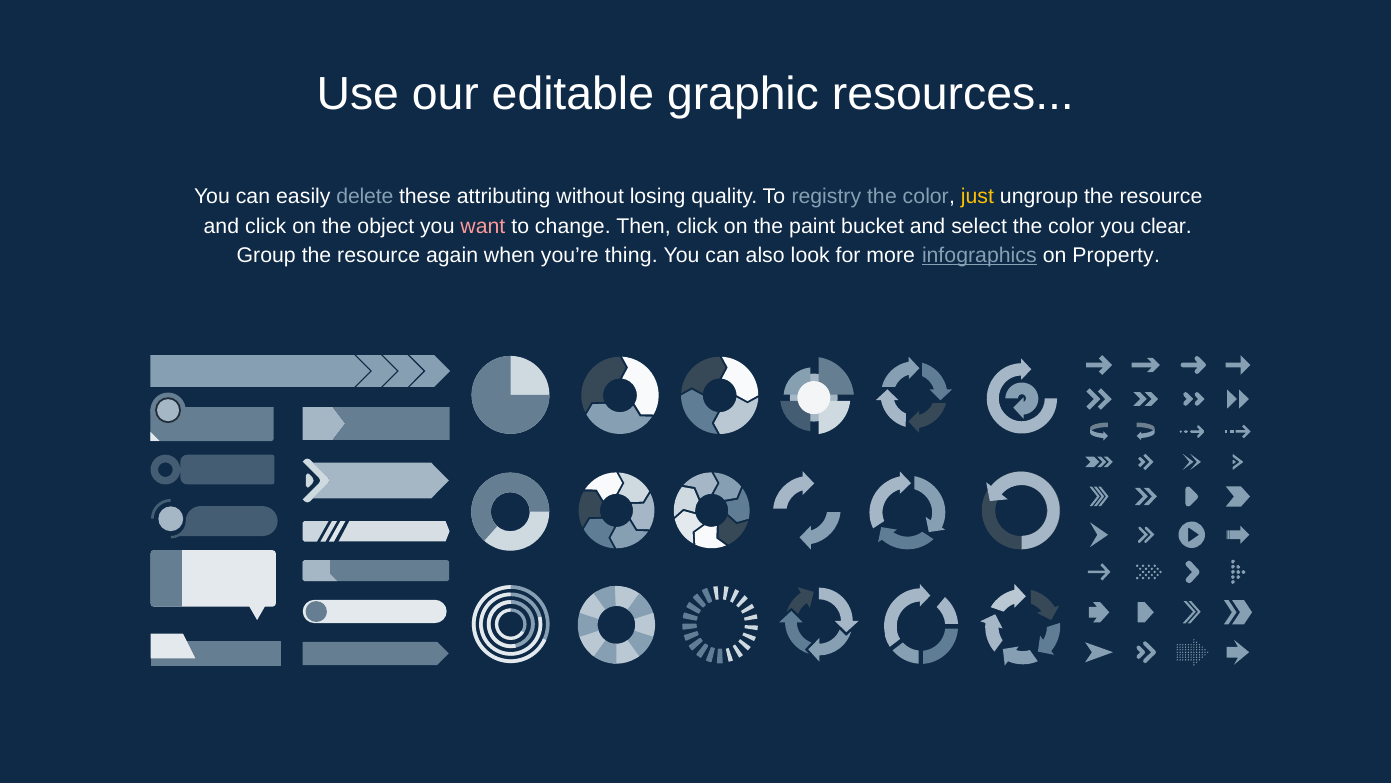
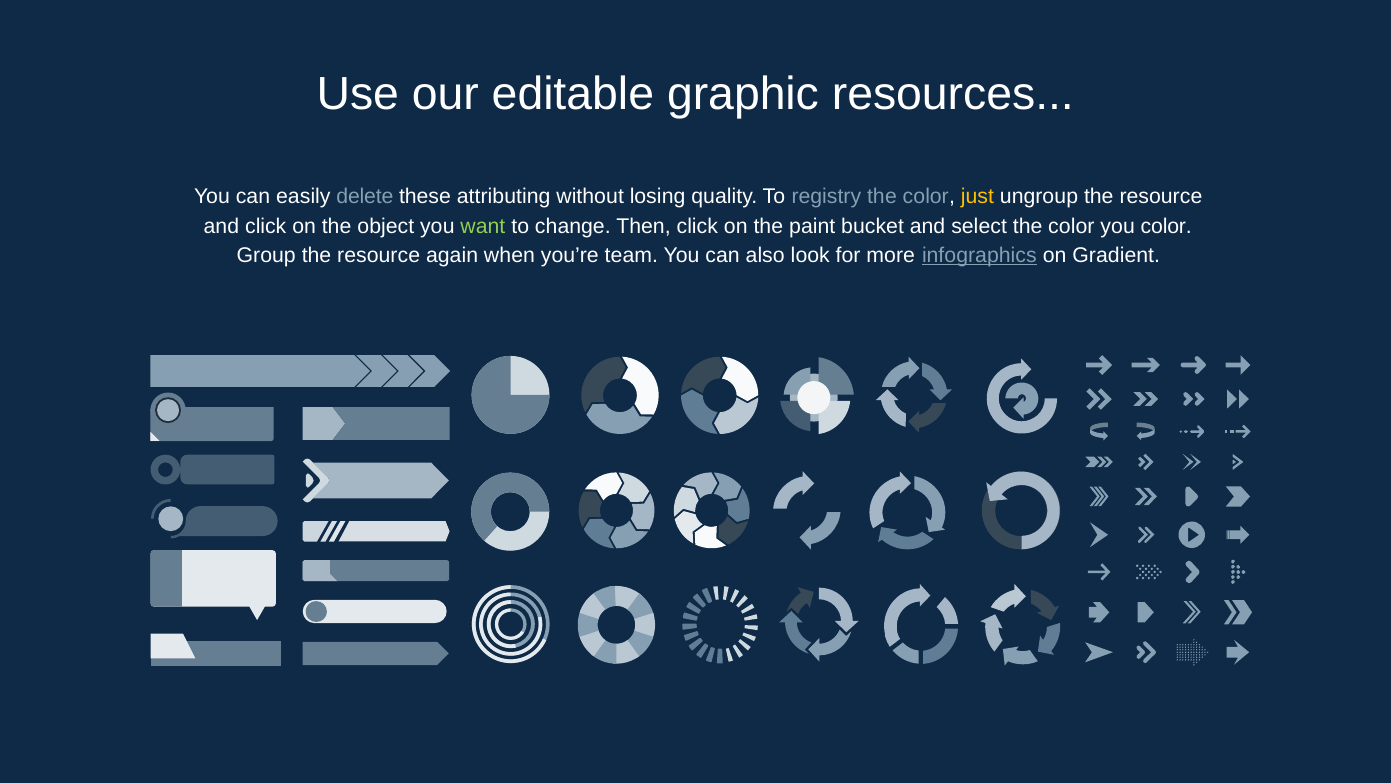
want colour: pink -> light green (483, 226)
you clear: clear -> color (1166, 226)
thing: thing -> team (631, 255)
Property: Property -> Gradient (1116, 255)
